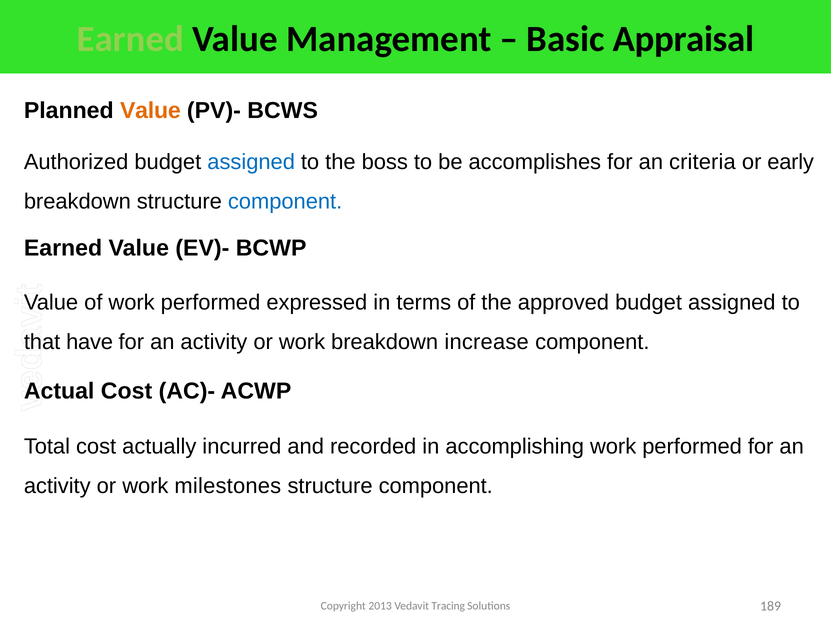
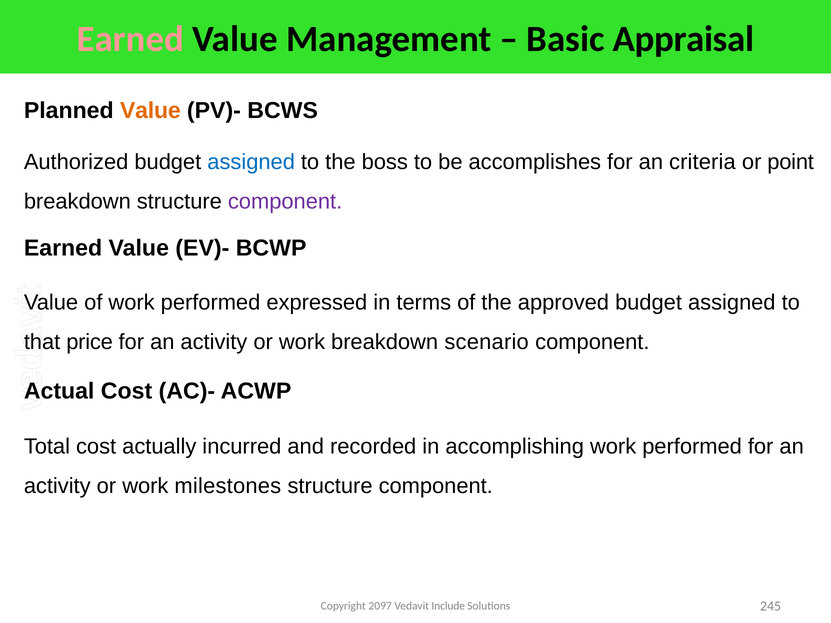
Earned colour: light green -> pink (130, 39)
early: early -> point (791, 162)
component colour: blue -> purple (285, 202)
have: have -> price (90, 342)
increase: increase -> scenario (487, 342)
2013: 2013 -> 2097 (380, 606)
Tracing: Tracing -> Include (448, 606)
189: 189 -> 245 (771, 606)
